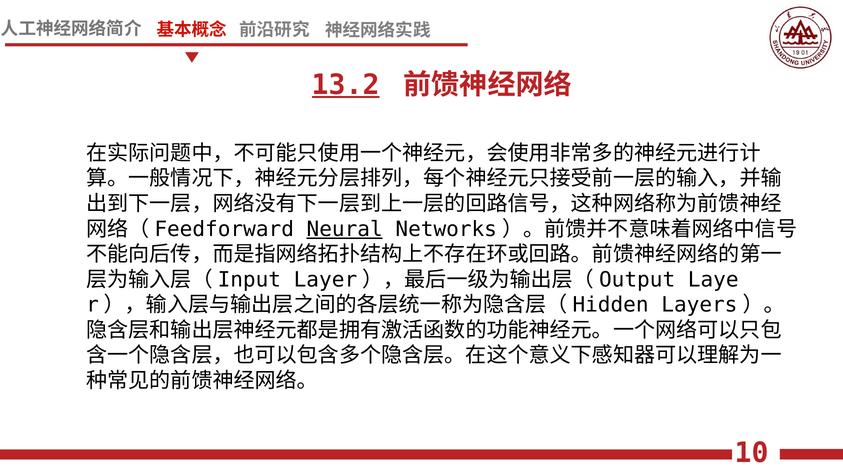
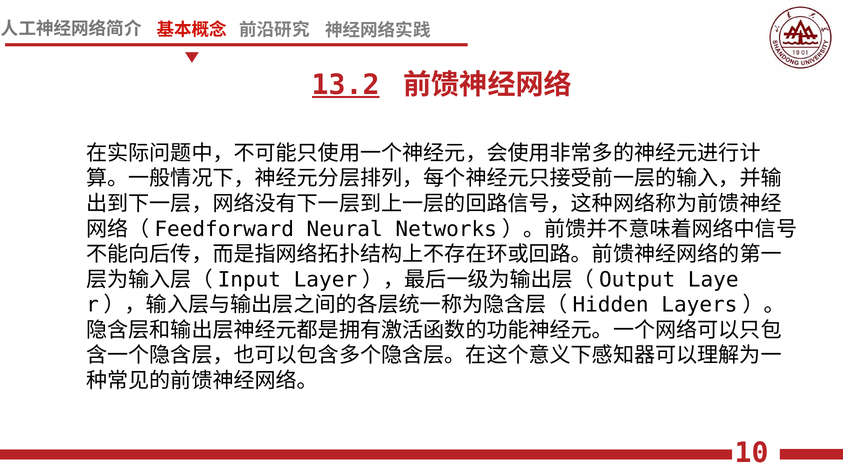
Neural underline: present -> none (345, 229)
